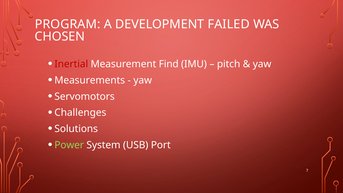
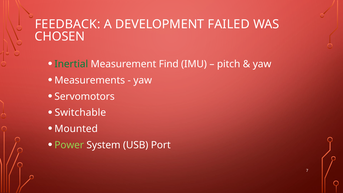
PROGRAM: PROGRAM -> FEEDBACK (68, 24)
Inertial colour: red -> green (71, 64)
Challenges: Challenges -> Switchable (80, 113)
Solutions: Solutions -> Mounted (76, 129)
